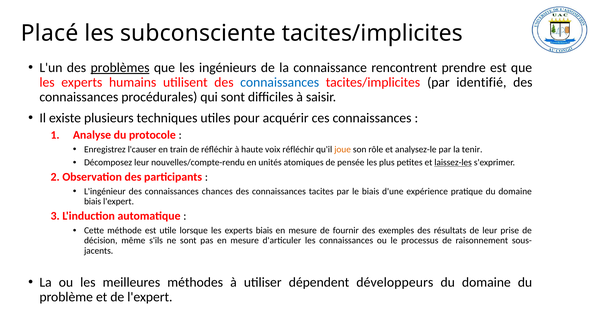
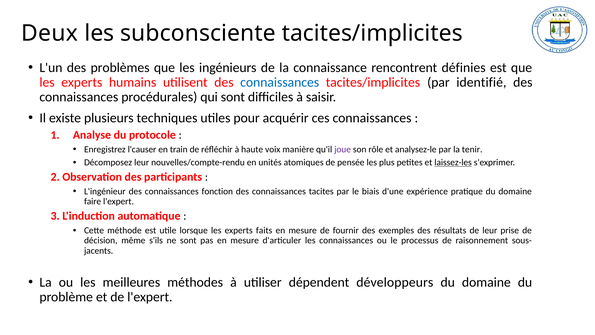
Placé: Placé -> Deux (50, 33)
problèmes underline: present -> none (120, 68)
prendre: prendre -> définies (464, 68)
voix réfléchir: réfléchir -> manière (298, 149)
joue colour: orange -> purple (343, 149)
chances: chances -> fonction (217, 191)
biais: biais -> faire (93, 201)
experts biais: biais -> faits (264, 230)
